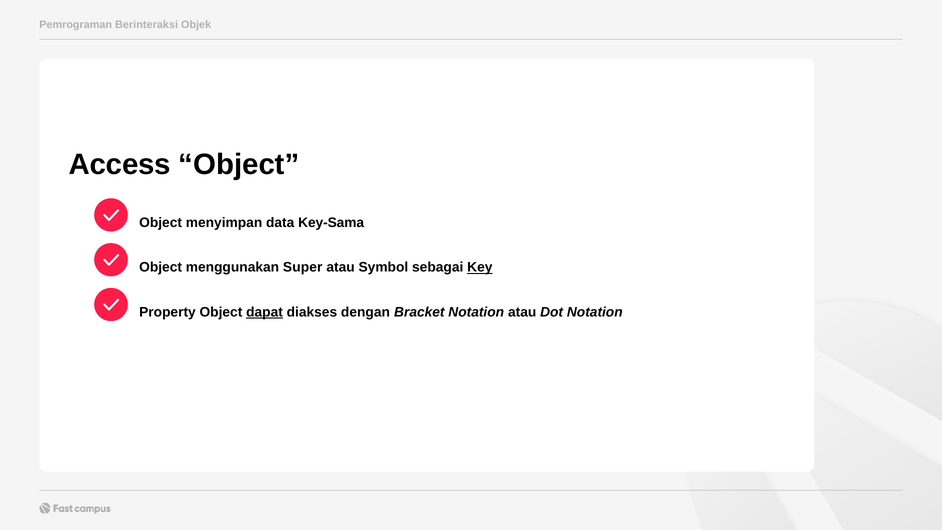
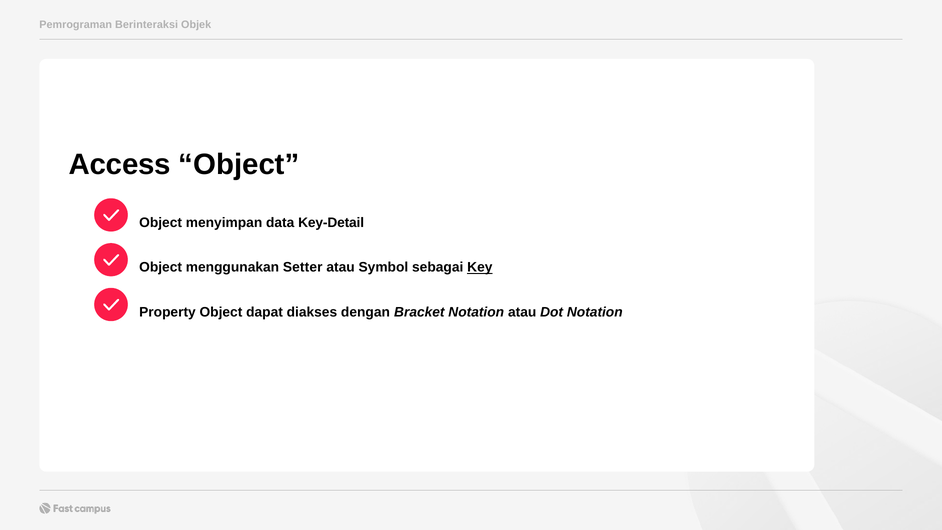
Key-Sama: Key-Sama -> Key-Detail (331, 223)
Super: Super -> Setter (303, 267)
dapat underline: present -> none (265, 312)
